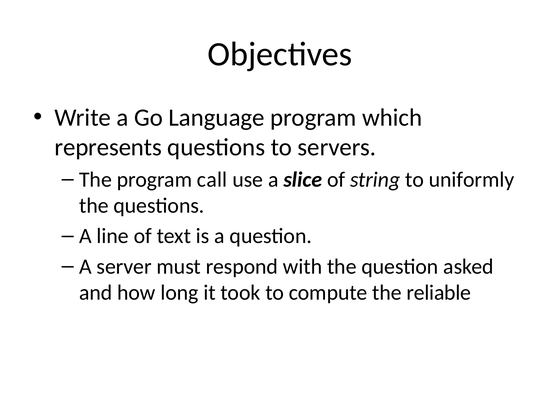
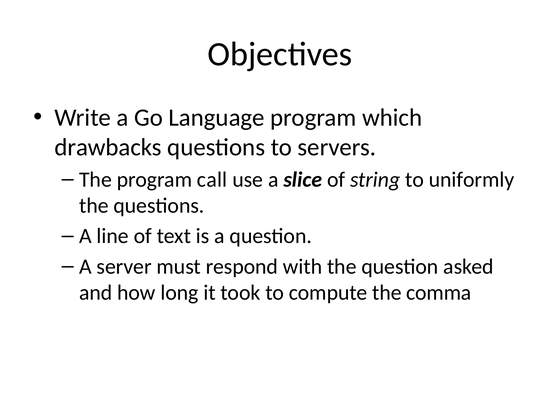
represents: represents -> drawbacks (108, 147)
reliable: reliable -> comma (439, 293)
